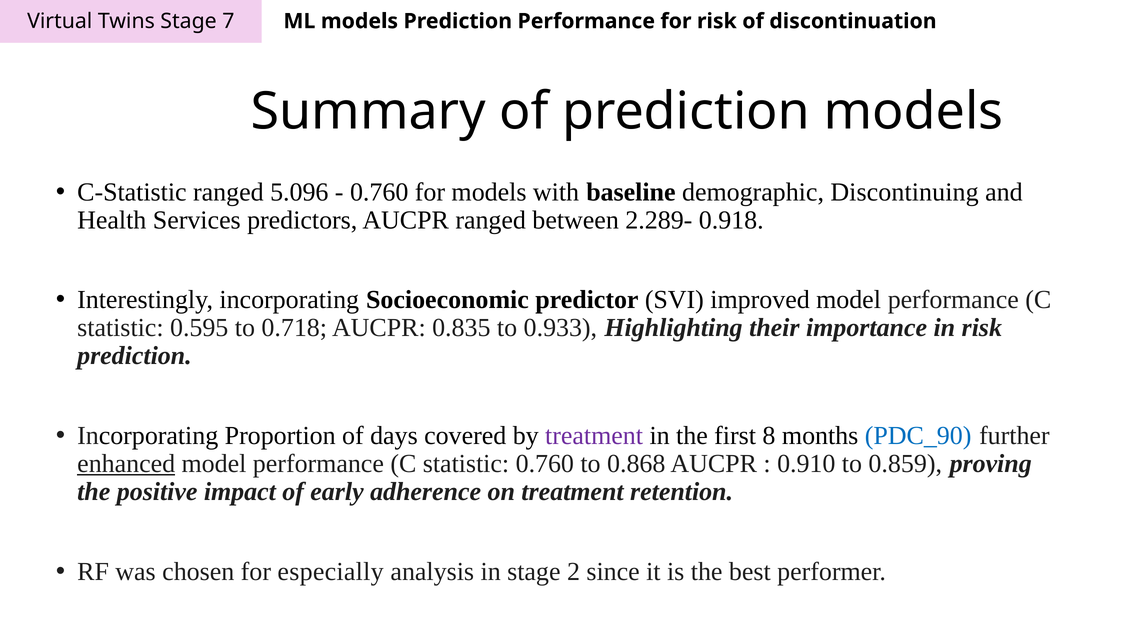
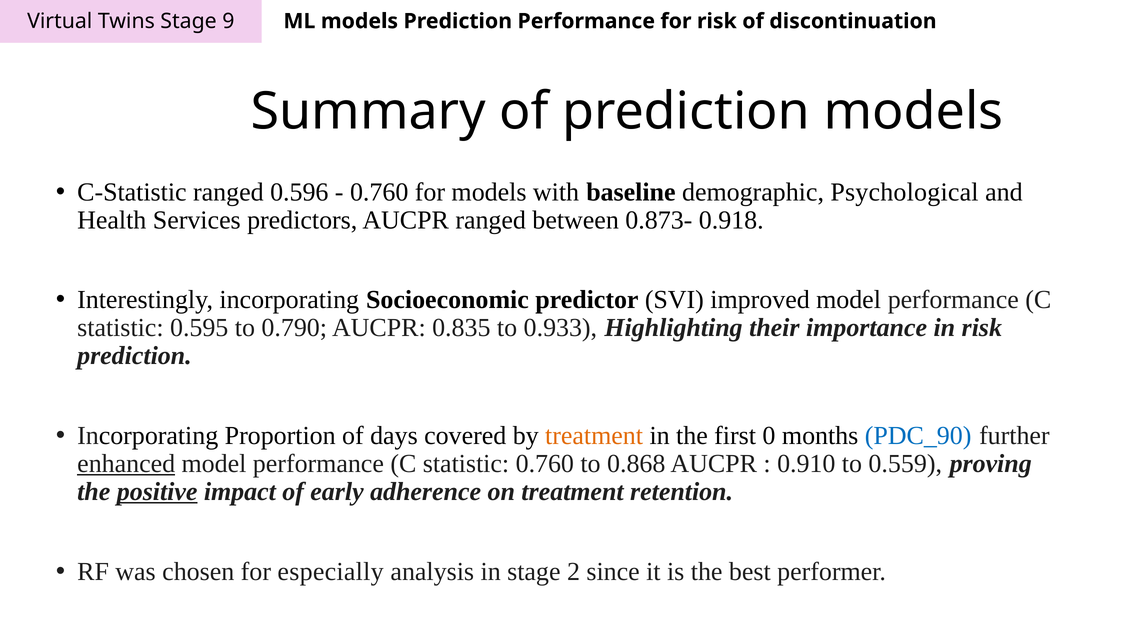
7: 7 -> 9 (228, 21)
5.096: 5.096 -> 0.596 (299, 192)
Discontinuing: Discontinuing -> Psychological (904, 192)
2.289-: 2.289- -> 0.873- (659, 220)
0.718: 0.718 -> 0.790 (294, 328)
treatment colour: purple -> orange (594, 436)
8: 8 -> 0 (769, 436)
0.859: 0.859 -> 0.559 (905, 464)
positive underline: none -> present (157, 492)
